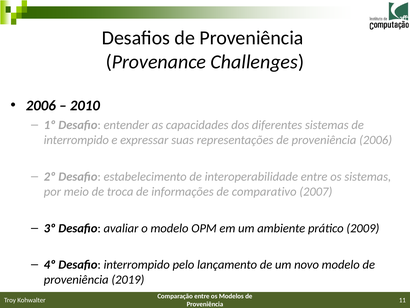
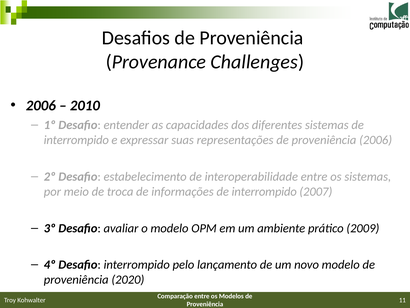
informações de comparativo: comparativo -> interrompido (264, 191)
2019: 2019 -> 2020 (128, 279)
